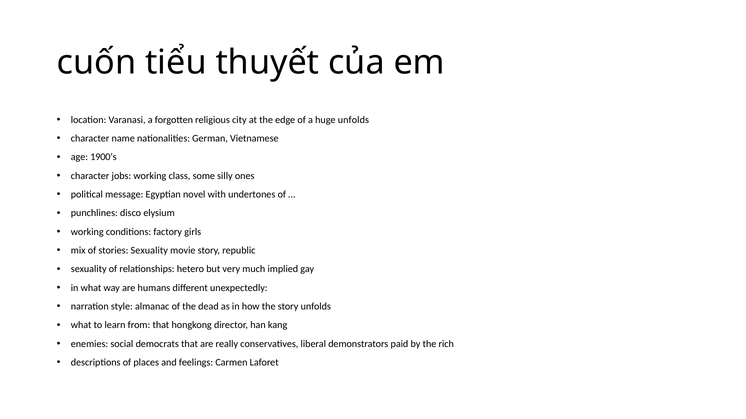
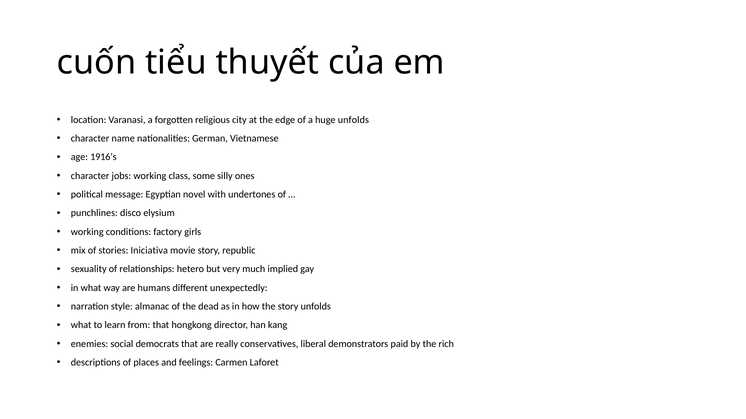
1900’s: 1900’s -> 1916’s (103, 157)
stories Sexuality: Sexuality -> Iniciativa (149, 251)
